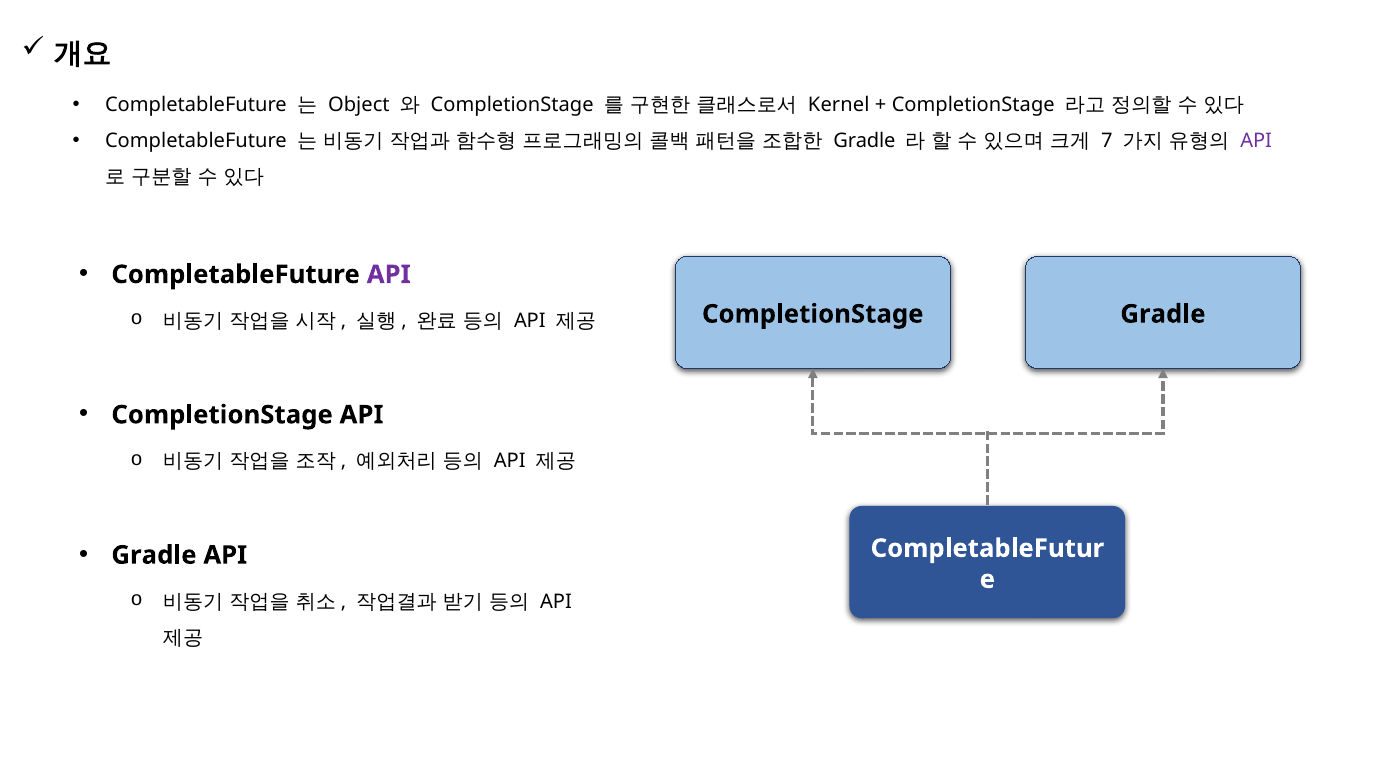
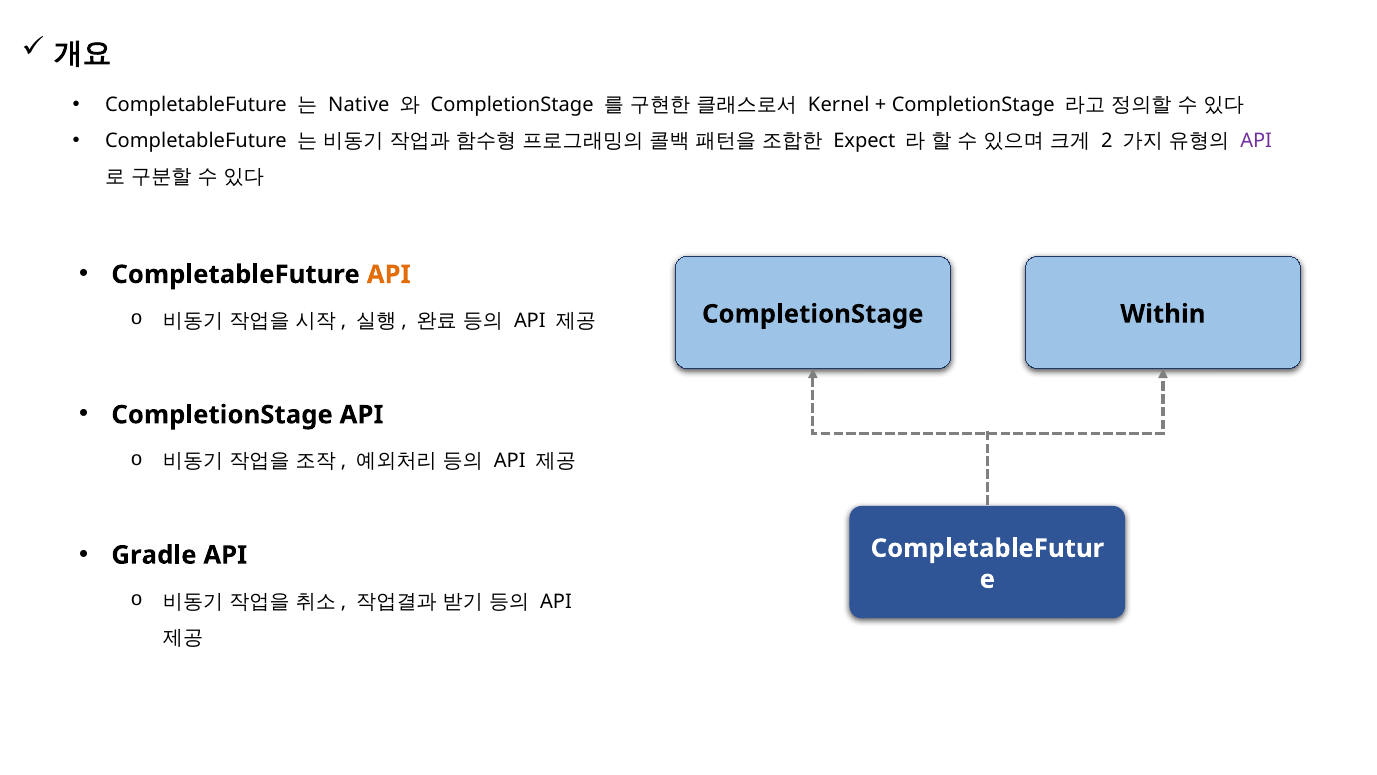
Object: Object -> Native (359, 105)
Gradle: Gradle -> Expect (864, 141)
7: 7 -> 2 (1107, 141)
API colour: purple -> orange (389, 274)
CompletionStage Gradle: Gradle -> Within (1163, 314)
